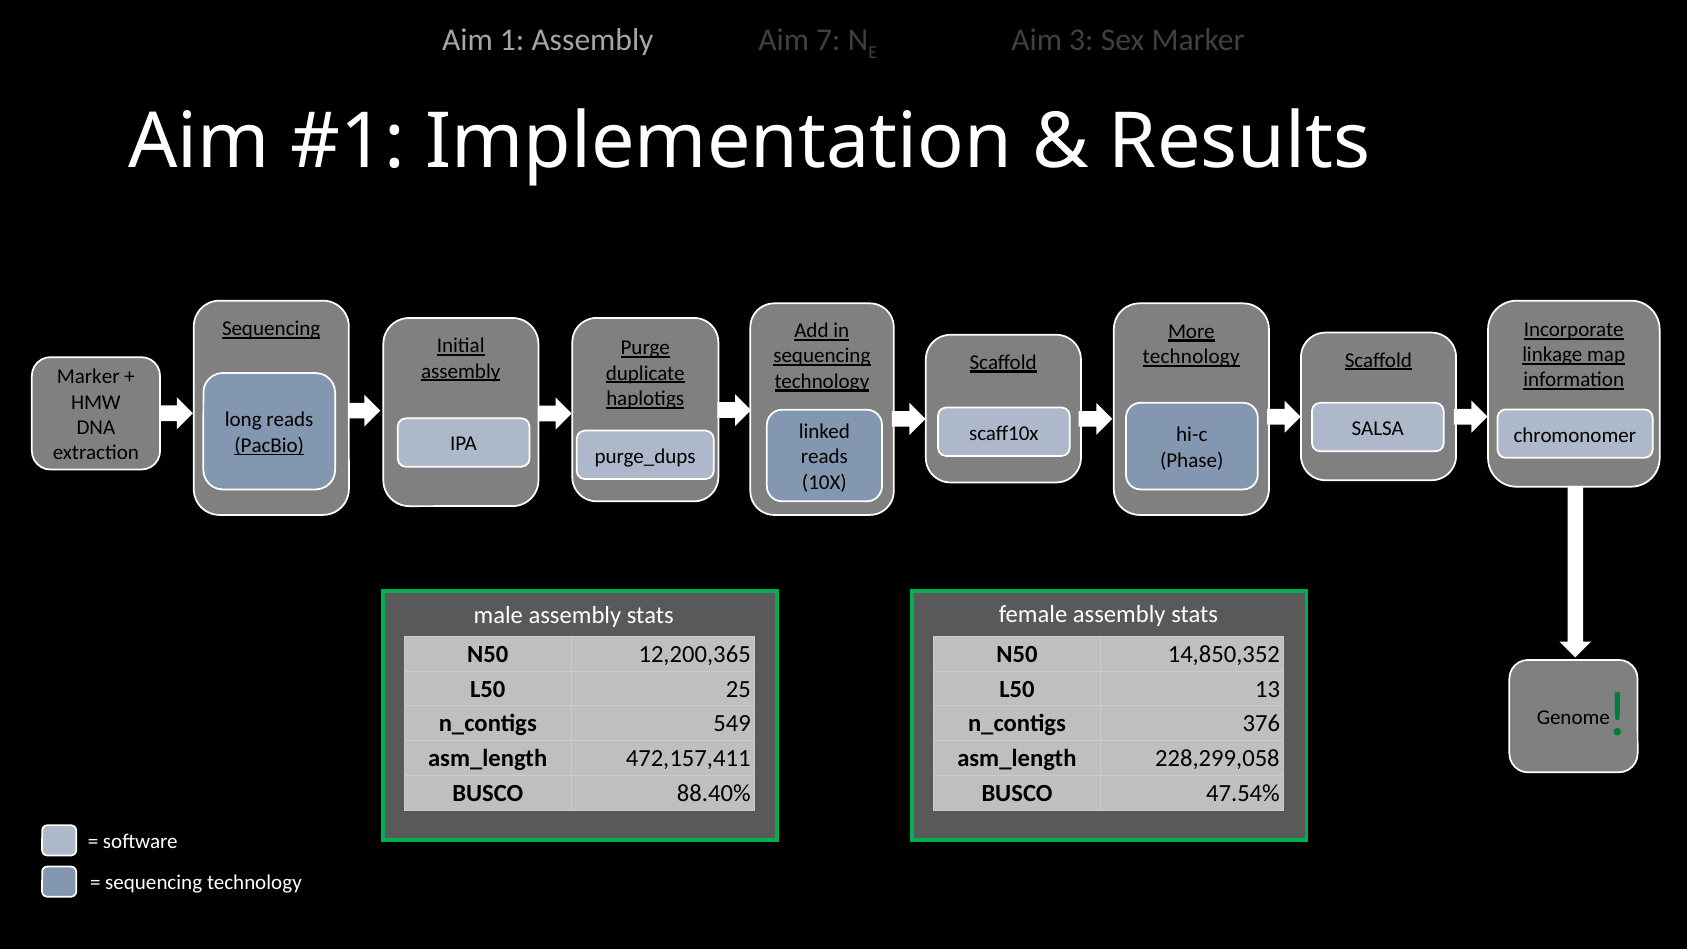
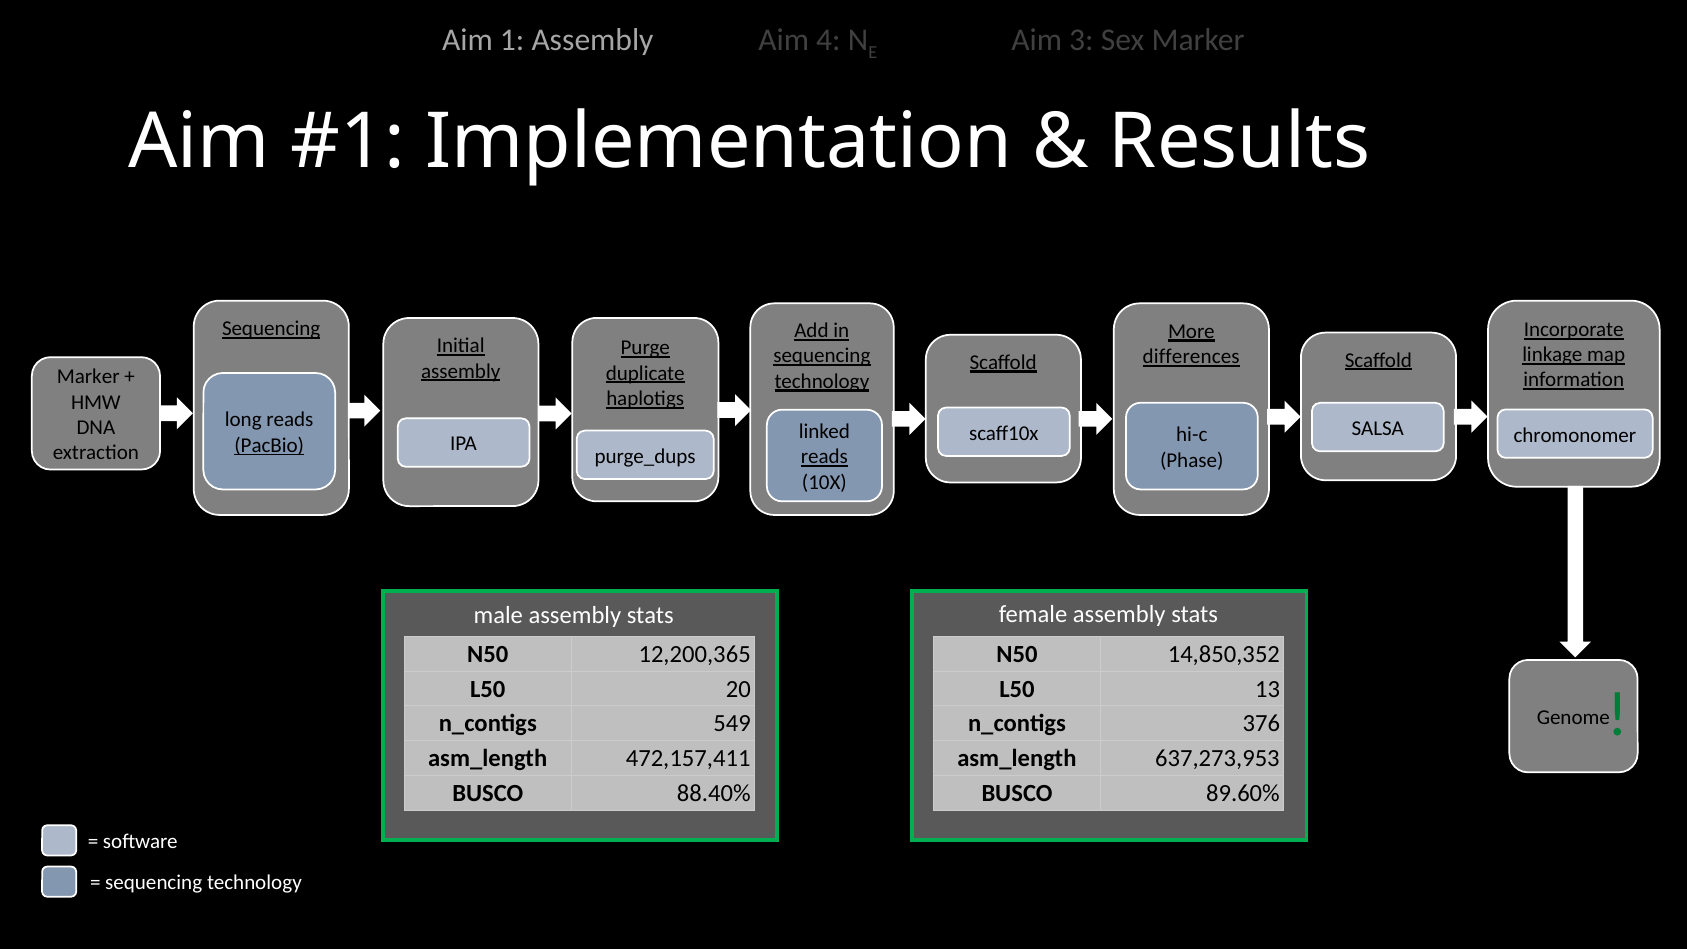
7: 7 -> 4 (828, 41)
technology: technology -> differences (1191, 357)
reads underline: none -> present (824, 457)
25: 25 -> 20 (738, 689)
228,299,058: 228,299,058 -> 637,273,953 (1217, 758)
47.54%: 47.54% -> 89.60% (1243, 793)
